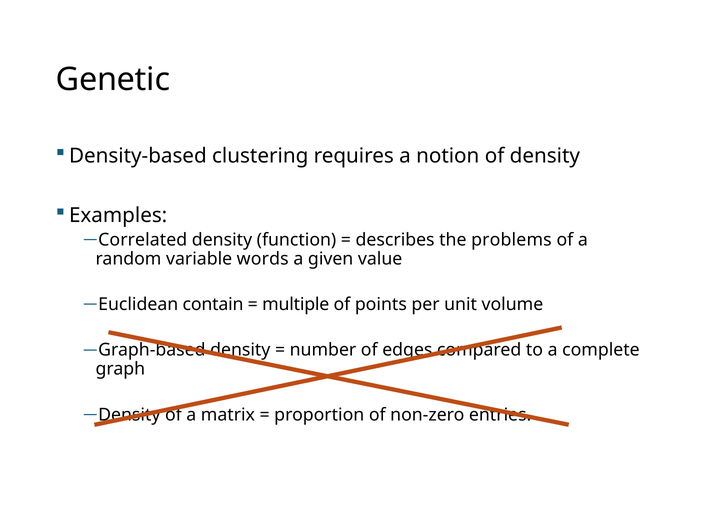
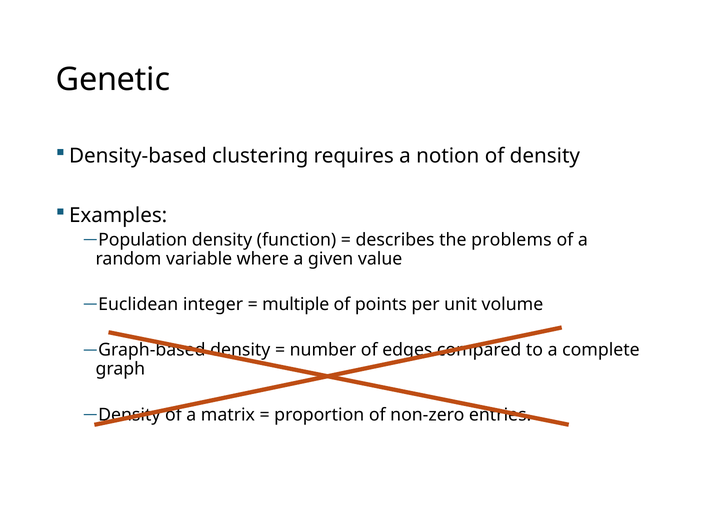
Correlated: Correlated -> Population (143, 240)
words: words -> where (263, 259)
contain: contain -> integer (213, 304)
